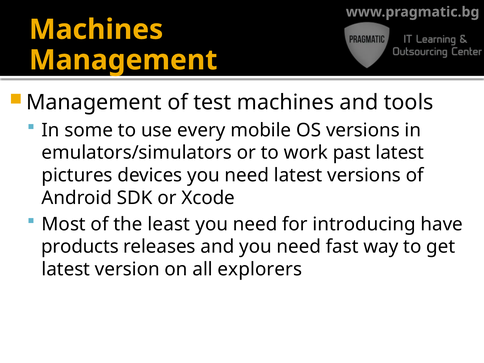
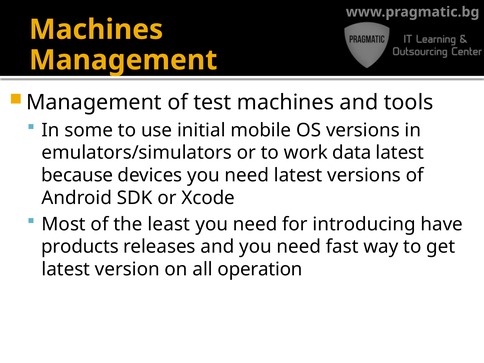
every: every -> initial (201, 130)
past: past -> data (352, 153)
pictures: pictures -> because (77, 175)
explorers: explorers -> operation (260, 269)
